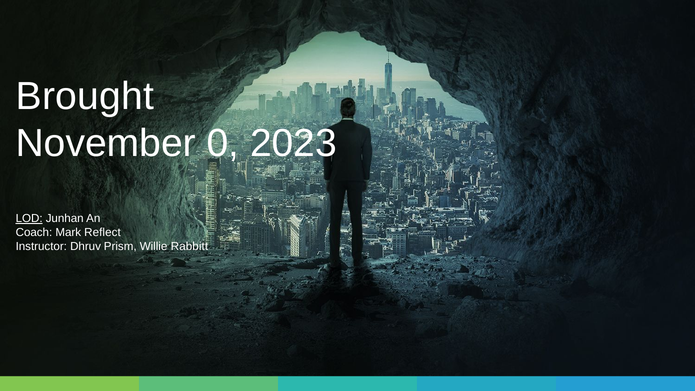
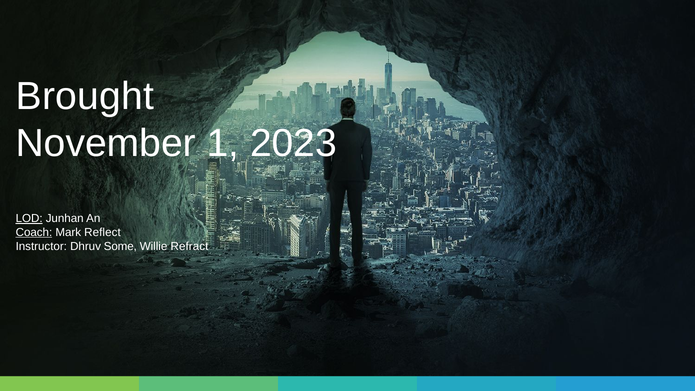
0: 0 -> 1 (223, 143)
Coach underline: none -> present (34, 232)
Prism: Prism -> Some (120, 246)
Rabbitt: Rabbitt -> Refract (189, 246)
